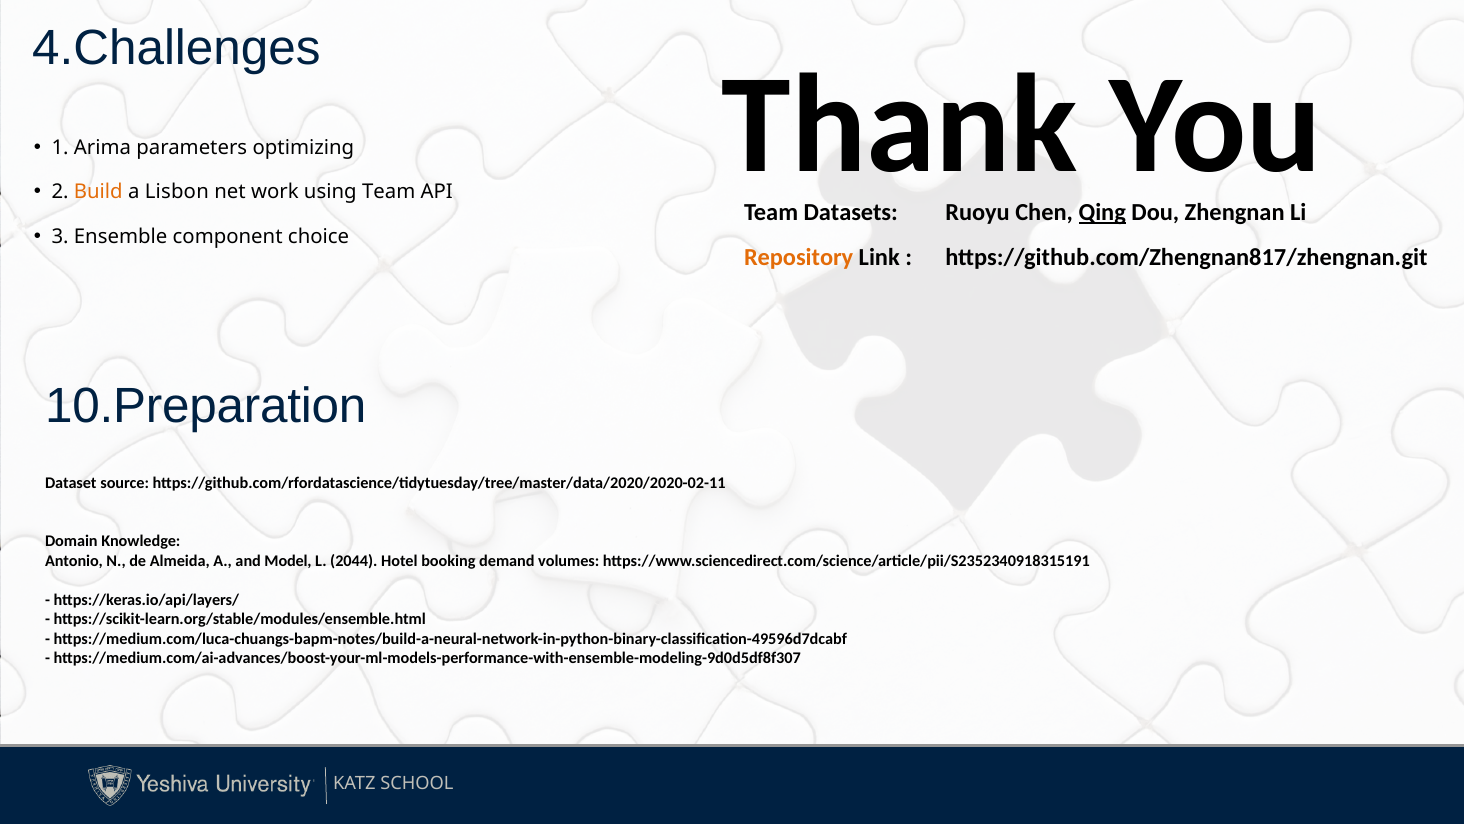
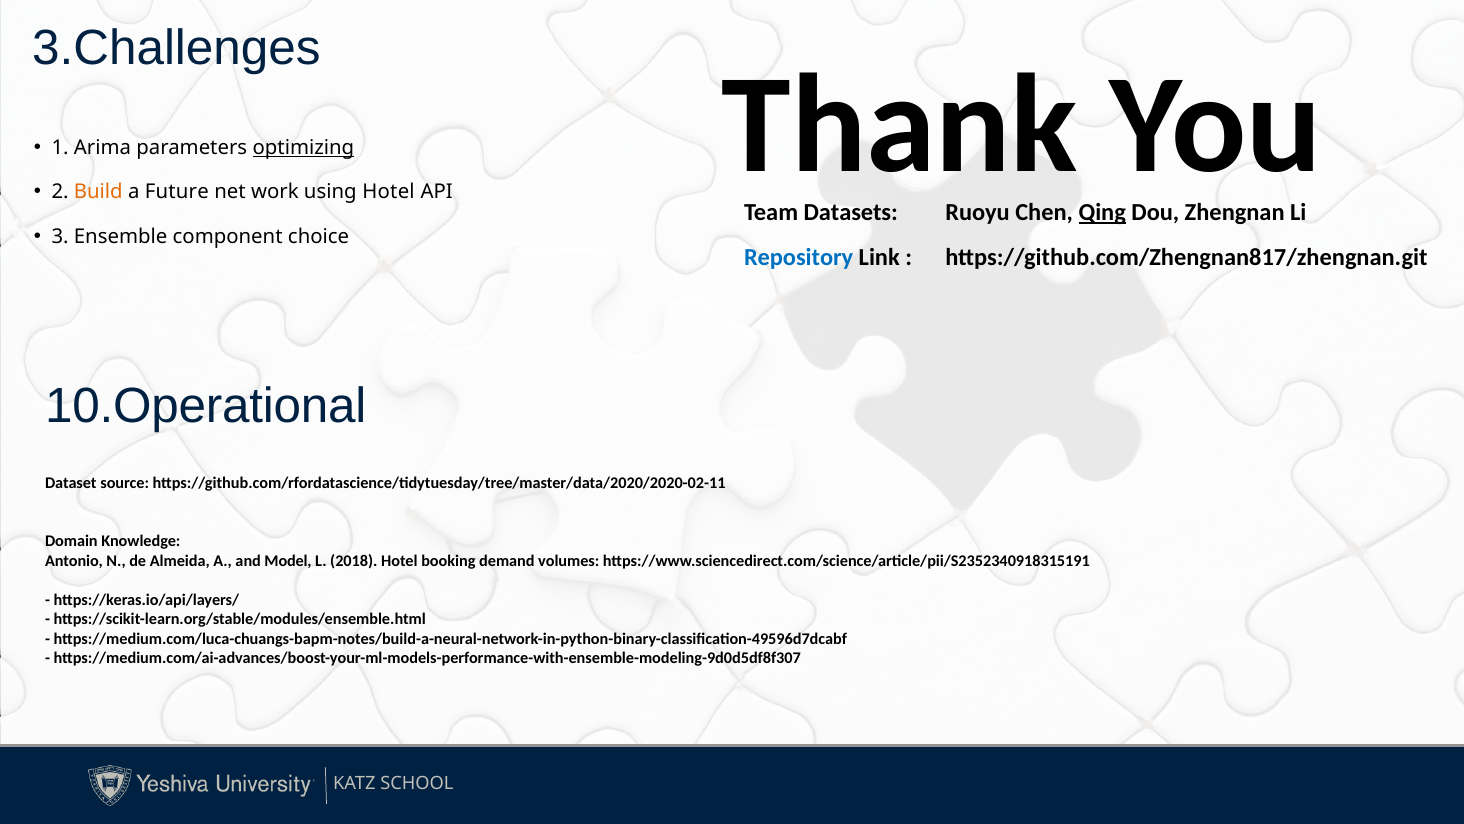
4.Challenges: 4.Challenges -> 3.Challenges (176, 48)
optimizing underline: none -> present (303, 147)
Lisbon: Lisbon -> Future (177, 192)
using Team: Team -> Hotel (389, 192)
Repository colour: orange -> blue (799, 257)
10.Preparation: 10.Preparation -> 10.Operational (206, 406)
2044: 2044 -> 2018 (354, 560)
